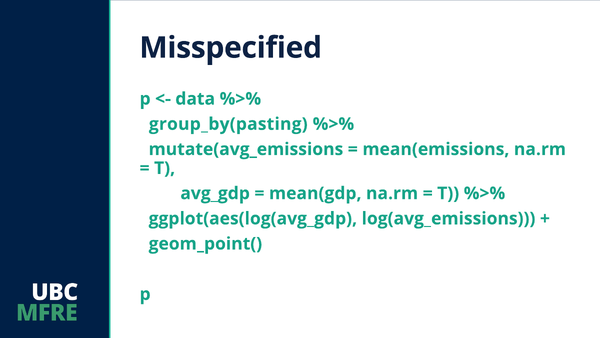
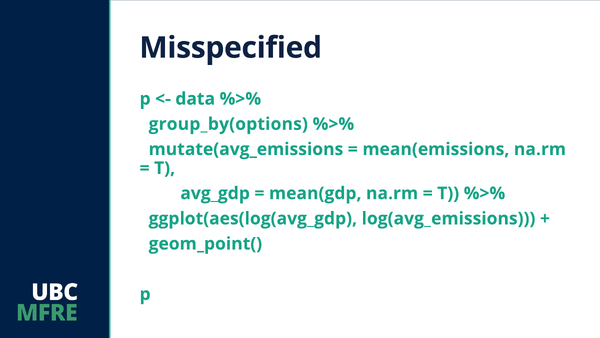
group_by(pasting: group_by(pasting -> group_by(options (228, 124)
